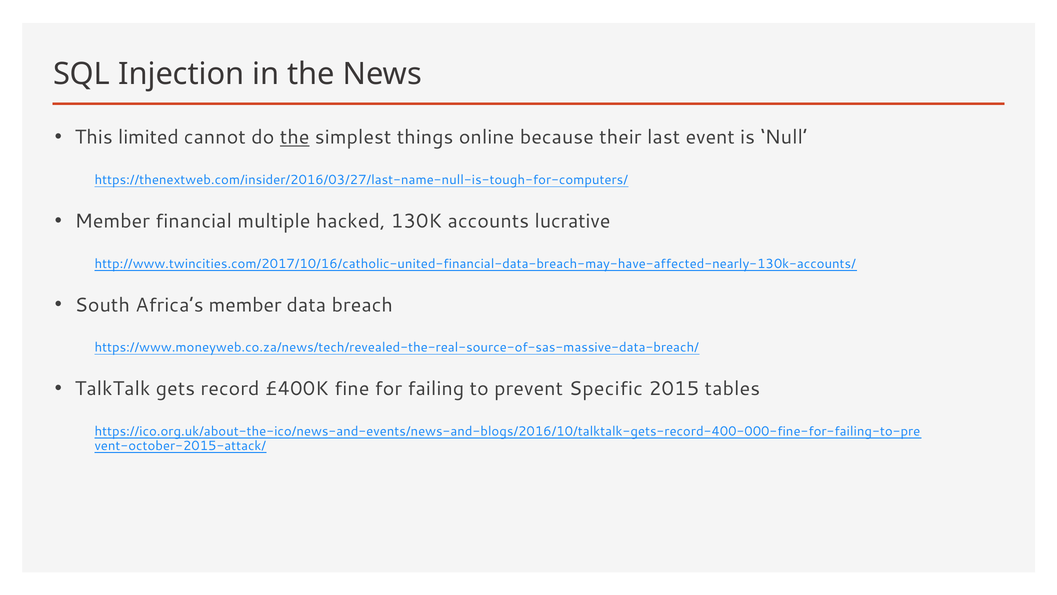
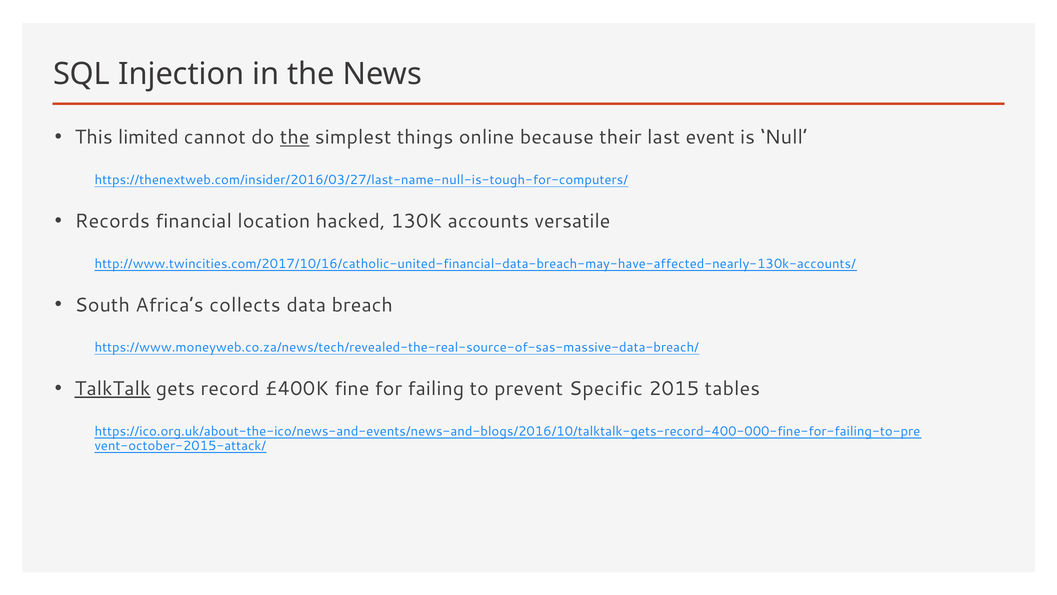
Member: Member -> Records (112, 221)
multiple: multiple -> location (274, 221)
lucrative: lucrative -> versatile (572, 221)
Africa’s member: member -> collects (245, 305)
TalkTalk underline: none -> present (113, 388)
